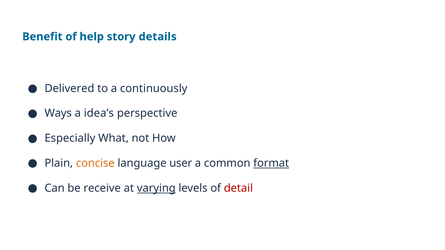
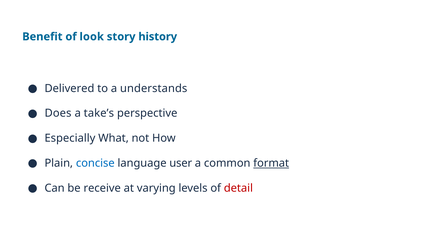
help: help -> look (92, 37)
details: details -> history (158, 37)
continuously: continuously -> understands (154, 88)
Ways: Ways -> Does (58, 113)
idea’s: idea’s -> take’s (99, 113)
concise colour: orange -> blue (95, 163)
varying underline: present -> none (156, 188)
